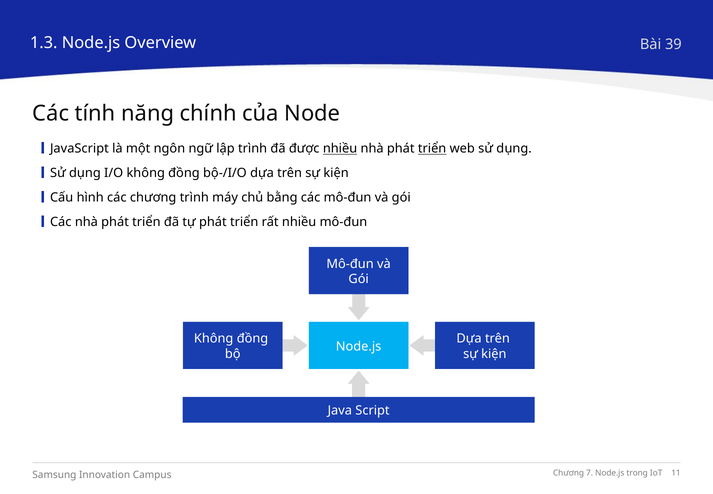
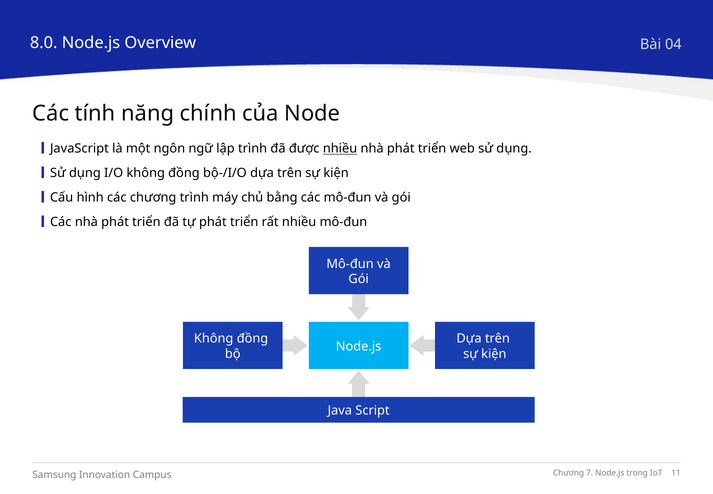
1.3: 1.3 -> 8.0 (44, 43)
39: 39 -> 04 (673, 44)
triển underline: present -> none (432, 149)
